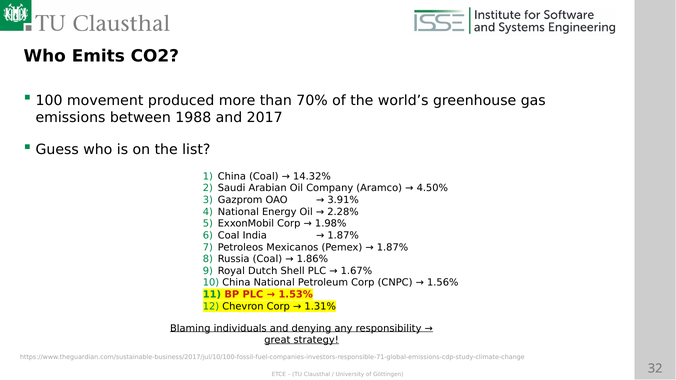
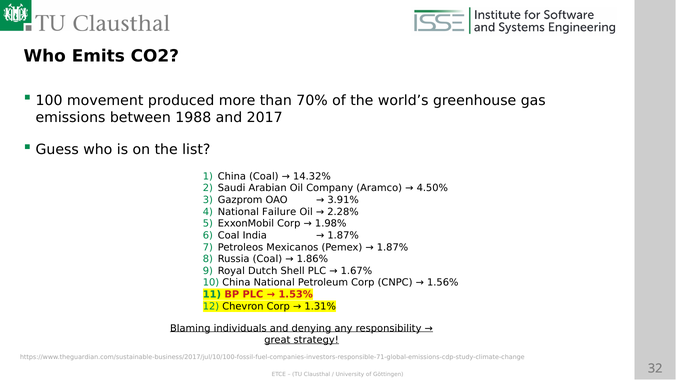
Energy: Energy -> Failure (279, 212)
